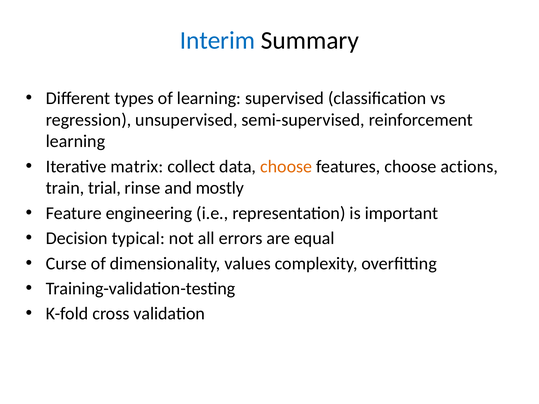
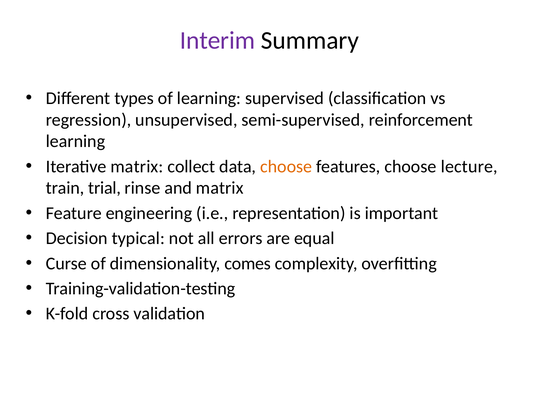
Interim colour: blue -> purple (217, 41)
actions: actions -> lecture (469, 167)
and mostly: mostly -> matrix (220, 188)
values: values -> comes (248, 264)
